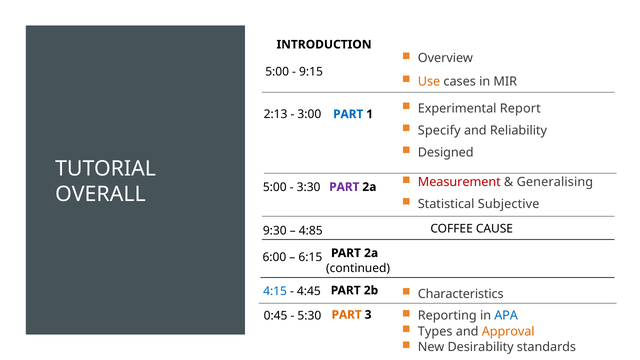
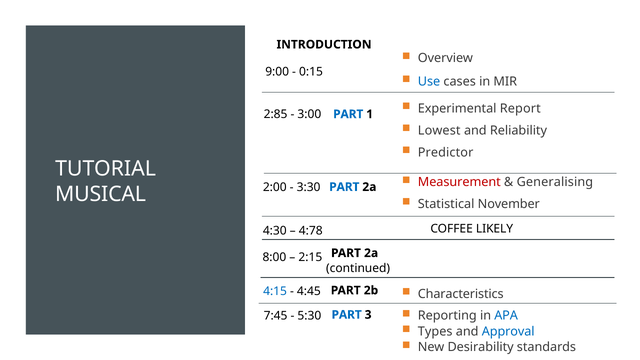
5:00: 5:00 -> 9:00 (277, 72)
9:15: 9:15 -> 0:15 (311, 72)
Use colour: orange -> blue (429, 81)
2:13: 2:13 -> 2:85 (276, 114)
Specify: Specify -> Lowest (439, 131)
Designed: Designed -> Predictor (446, 152)
5:00: 5:00 -> 2:00 (275, 187)
PART colour: purple -> blue (344, 187)
OVERALL: OVERALL -> MUSICAL (101, 194)
Subjective: Subjective -> November (509, 204)
9:30: 9:30 -> 4:30 (275, 231)
4:85: 4:85 -> 4:78 (311, 231)
CAUSE: CAUSE -> LIKELY (495, 229)
6:00: 6:00 -> 8:00 (274, 258)
6:15: 6:15 -> 2:15 (310, 258)
0:45: 0:45 -> 7:45 (276, 316)
PART colour: orange -> blue (347, 315)
Approval colour: orange -> blue (508, 331)
